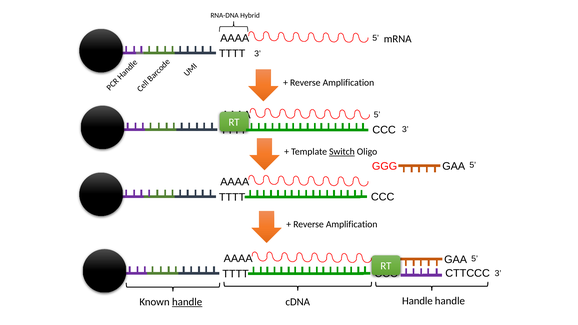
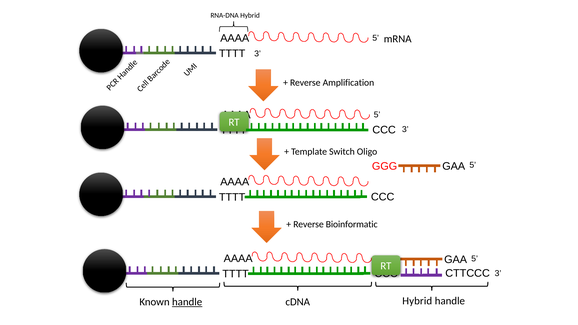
Switch underline: present -> none (342, 152)
Amplification: Amplification -> Bioinformatic (352, 225)
cDNA Handle: Handle -> Hybrid (417, 301)
